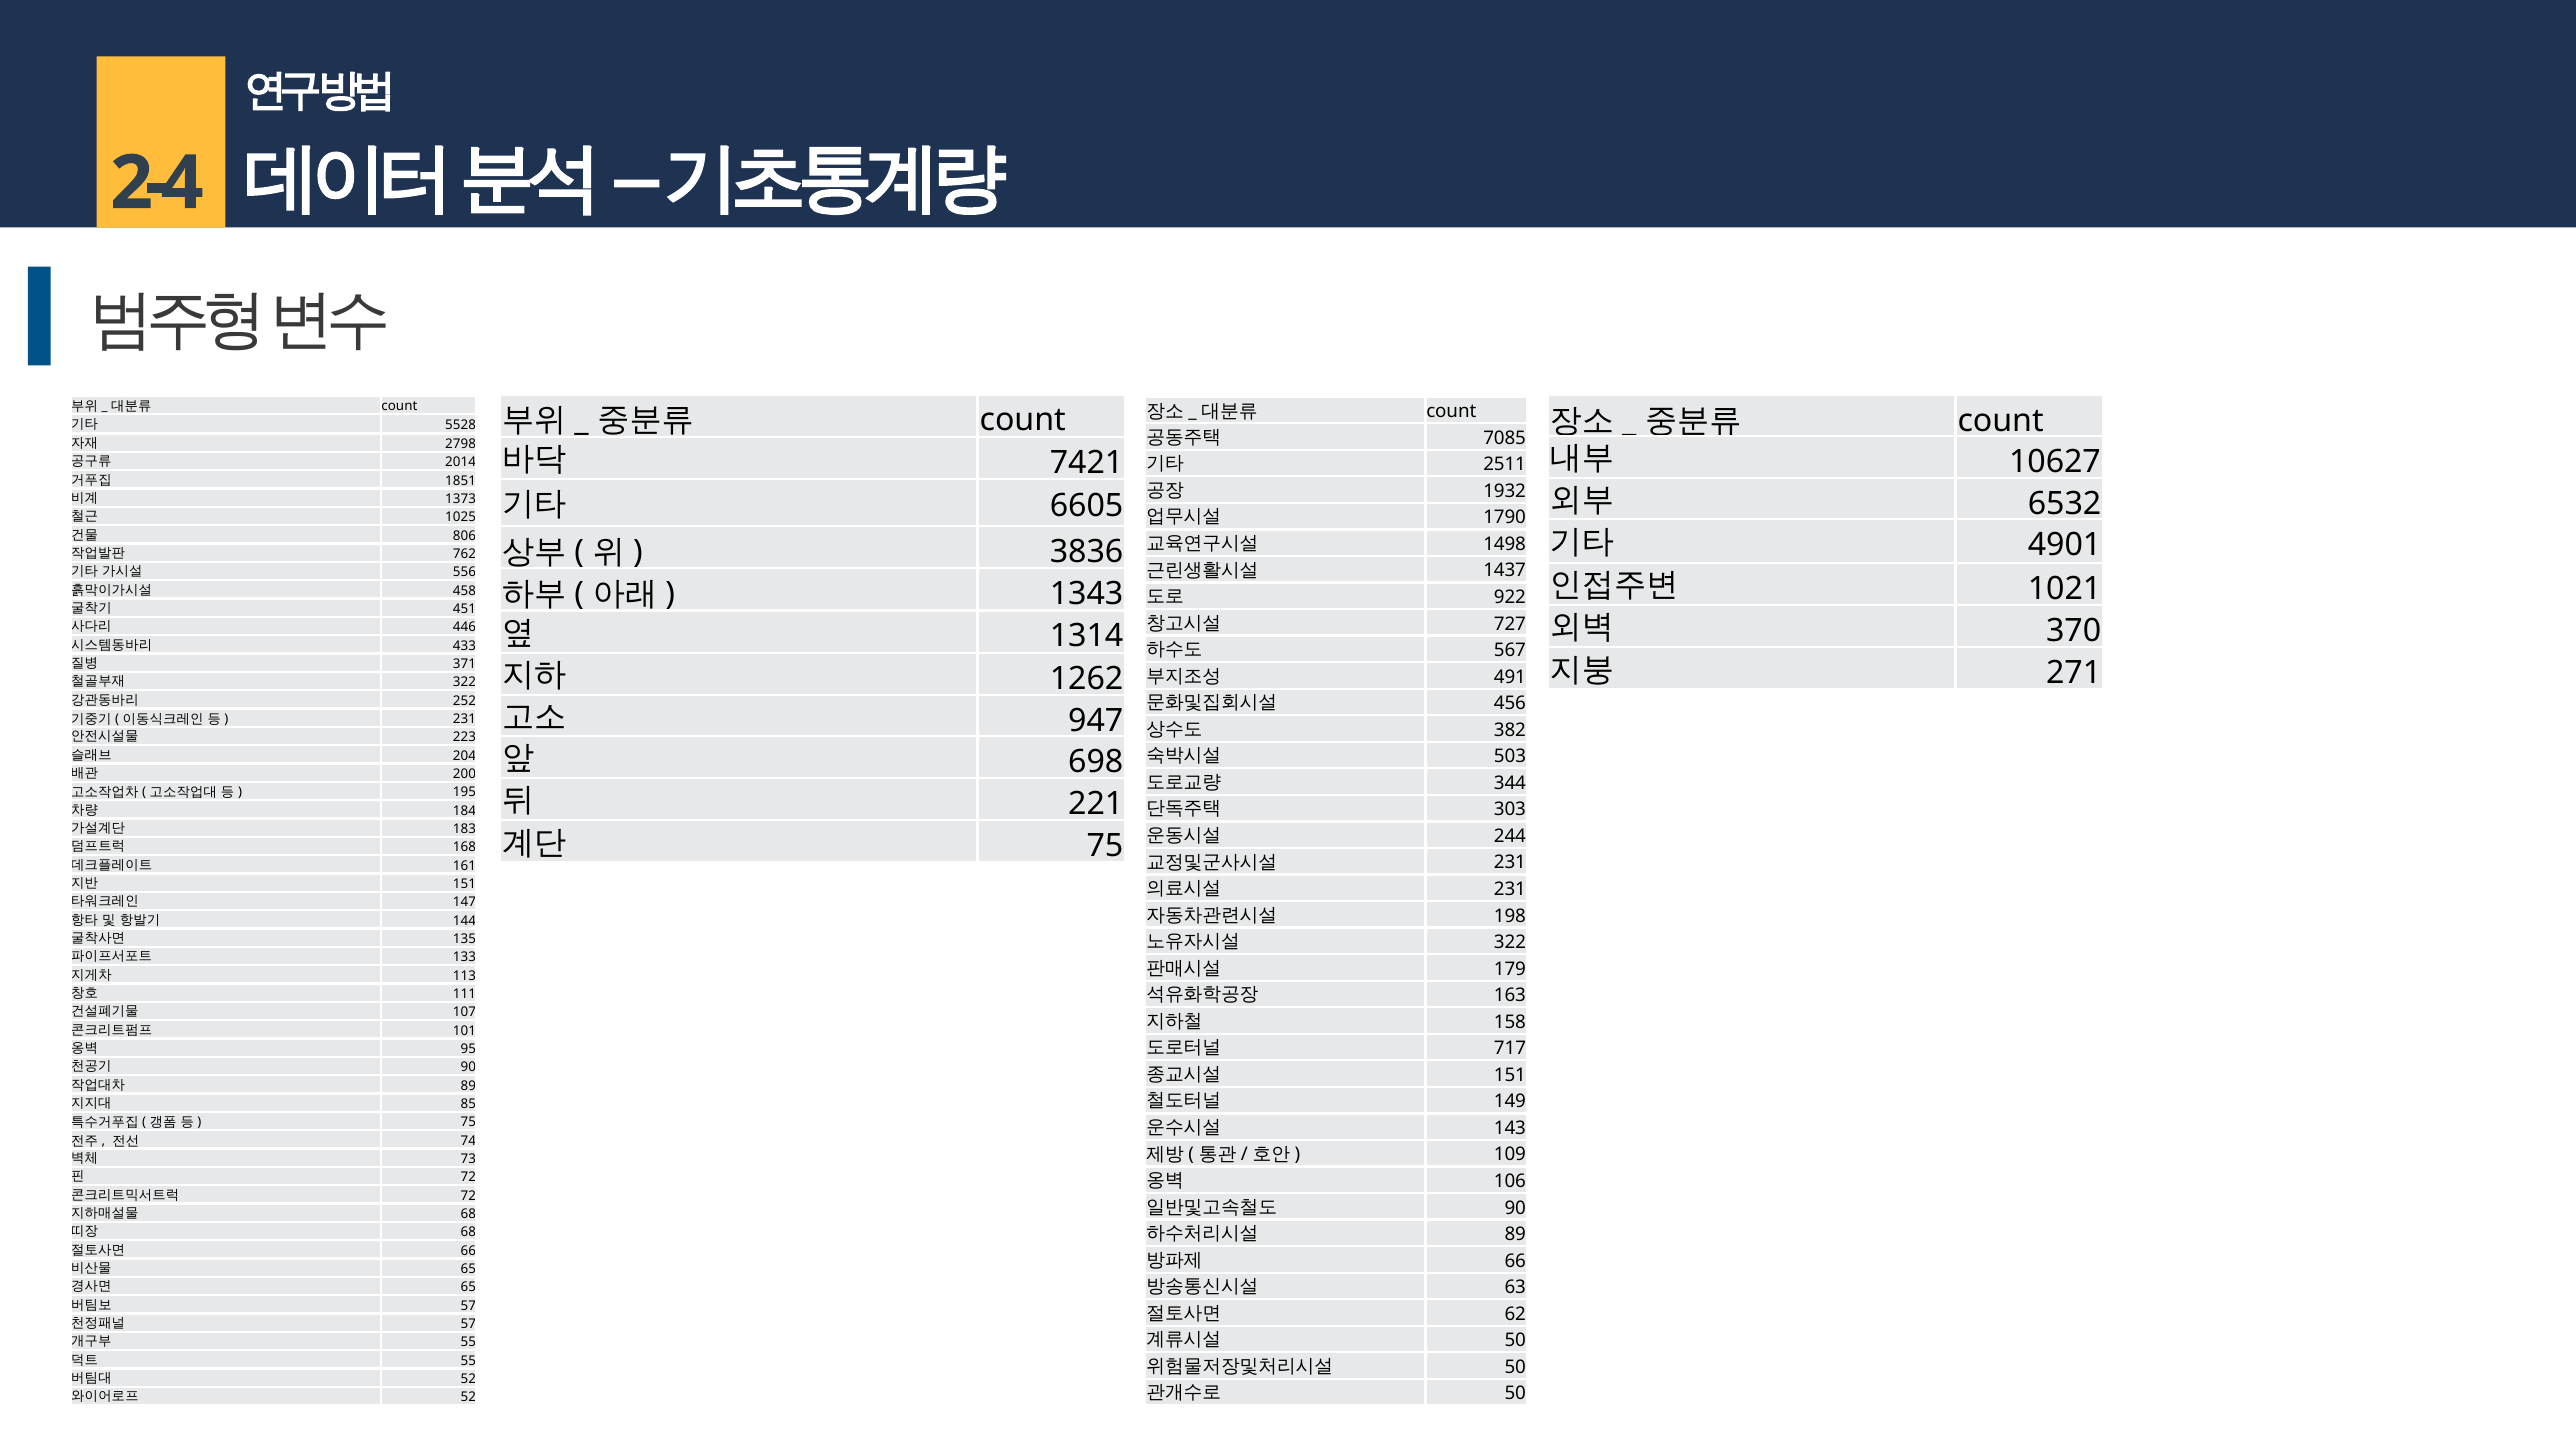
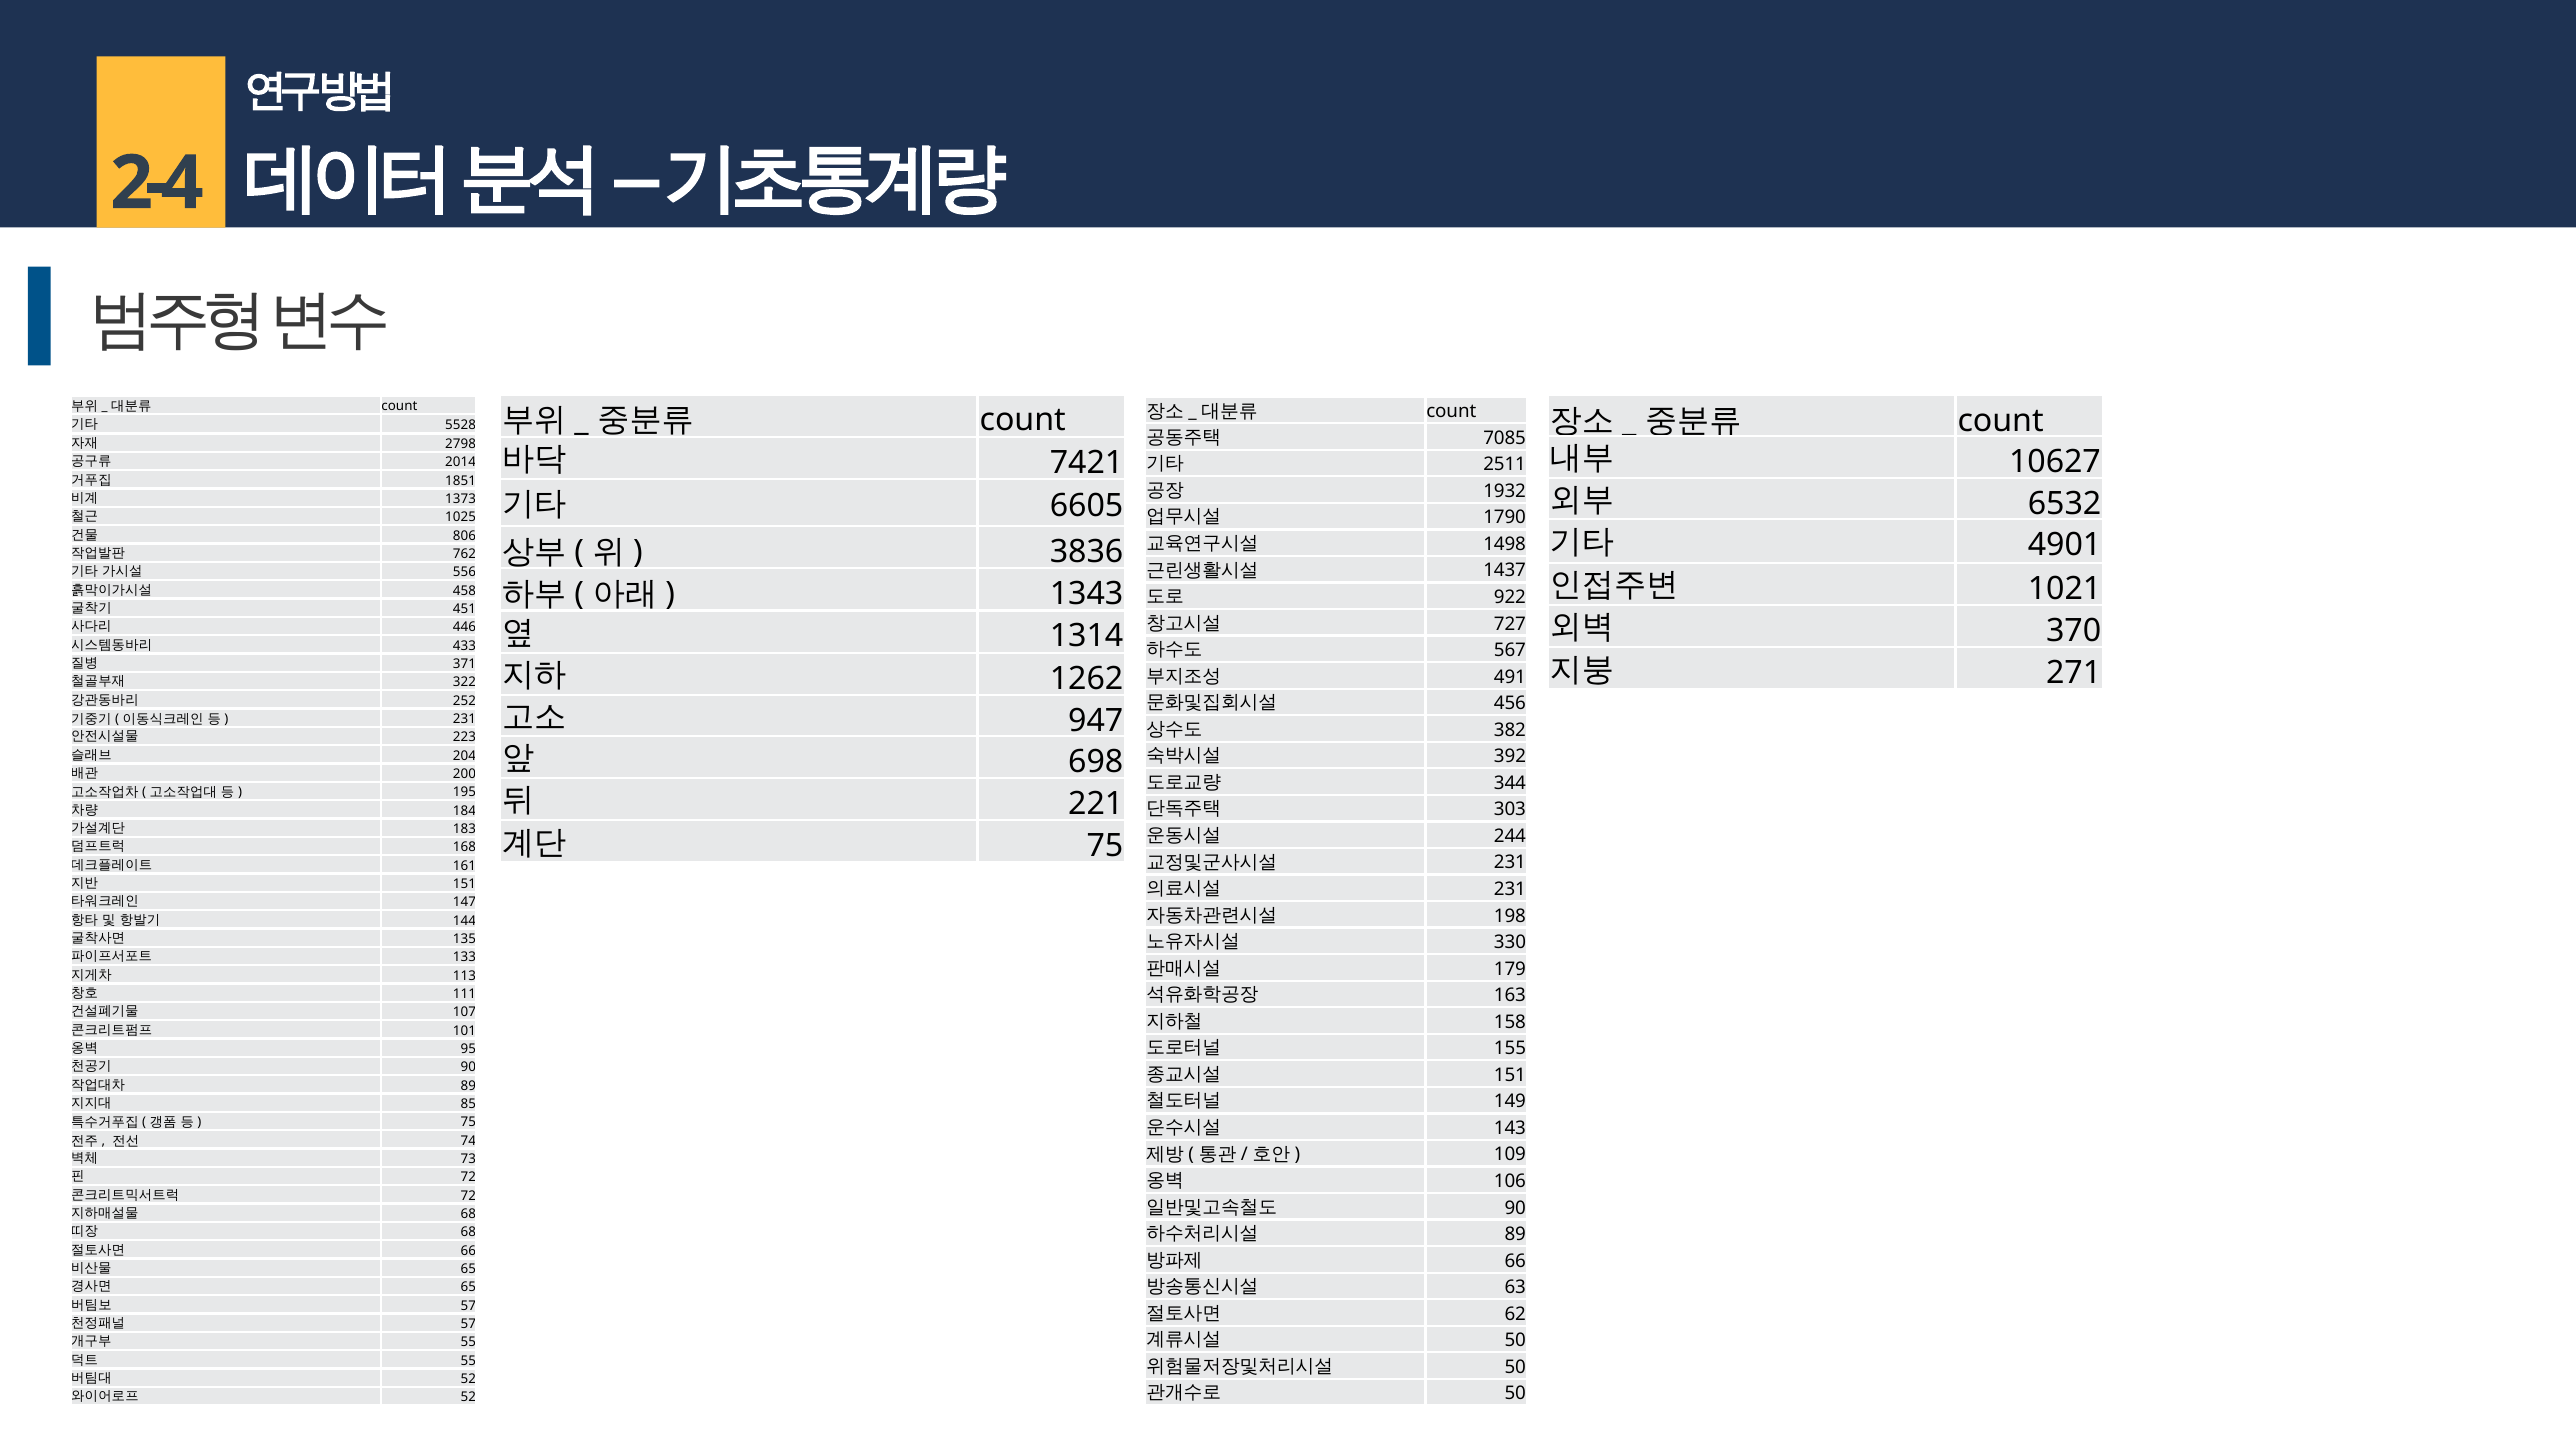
503: 503 -> 392 (1510, 757)
322: 322 -> 330 (1510, 942)
717: 717 -> 155 (1510, 1049)
